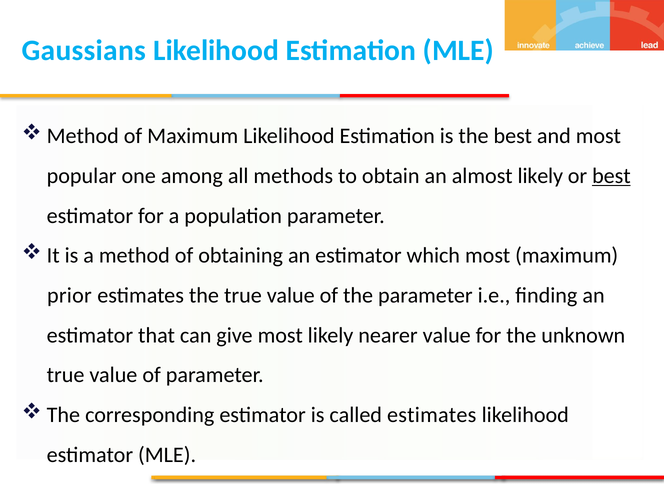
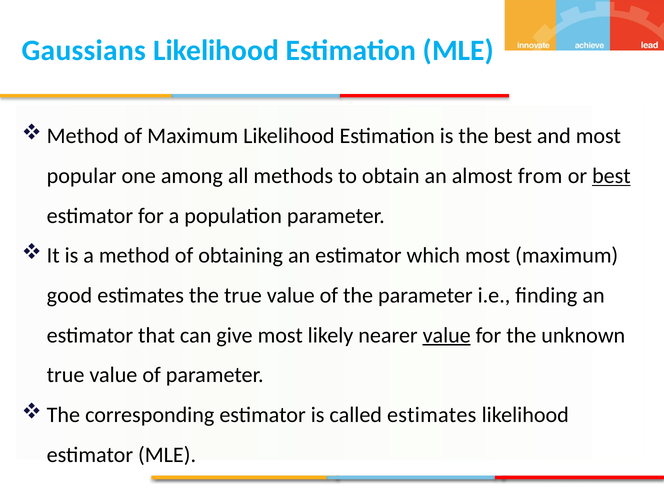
almost likely: likely -> from (540, 176)
prior: prior -> good (69, 295)
value underline: none -> present (447, 335)
